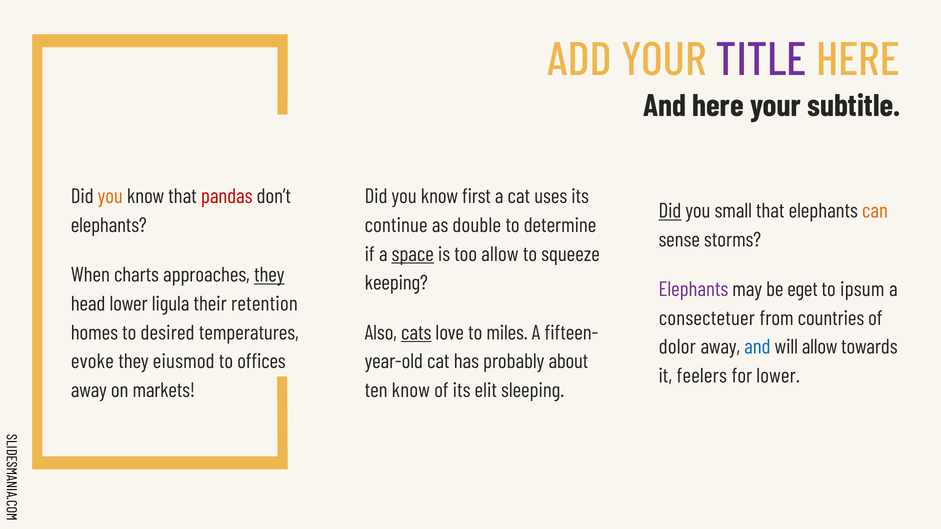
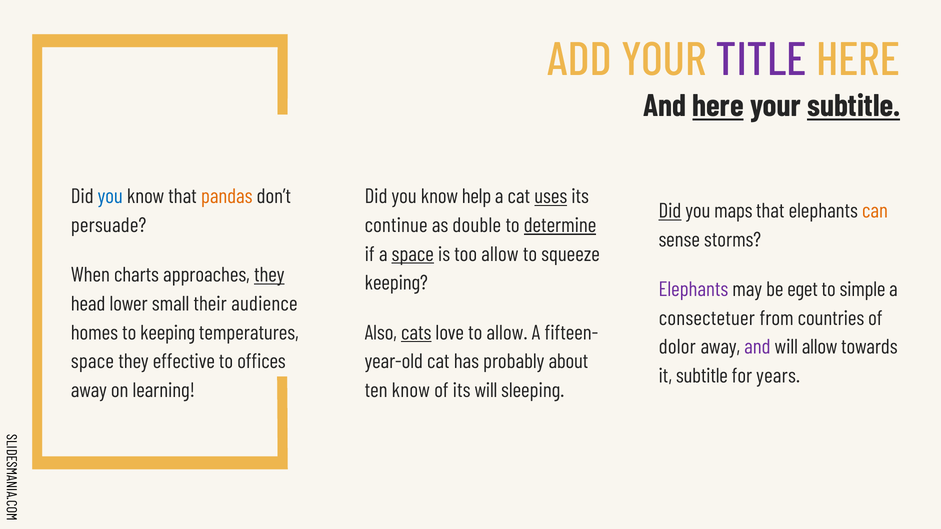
here underline: none -> present (718, 106)
subtitle underline: none -> present (854, 106)
you colour: orange -> blue (110, 197)
pandas colour: red -> orange (227, 197)
first: first -> help (476, 197)
uses underline: none -> present (551, 197)
small: small -> maps (733, 211)
elephants: elephants -> persuade (109, 225)
determine underline: none -> present (560, 225)
ipsum: ipsum -> simple (862, 290)
ligula: ligula -> small (171, 304)
retention: retention -> audience (264, 304)
to desired: desired -> keeping (168, 333)
to miles: miles -> allow (507, 333)
and colour: blue -> purple (757, 347)
evoke: evoke -> space (92, 362)
eiusmod: eiusmod -> effective (184, 362)
it feelers: feelers -> subtitle (702, 376)
for lower: lower -> years (778, 376)
markets: markets -> learning (164, 390)
its elit: elit -> will (486, 390)
